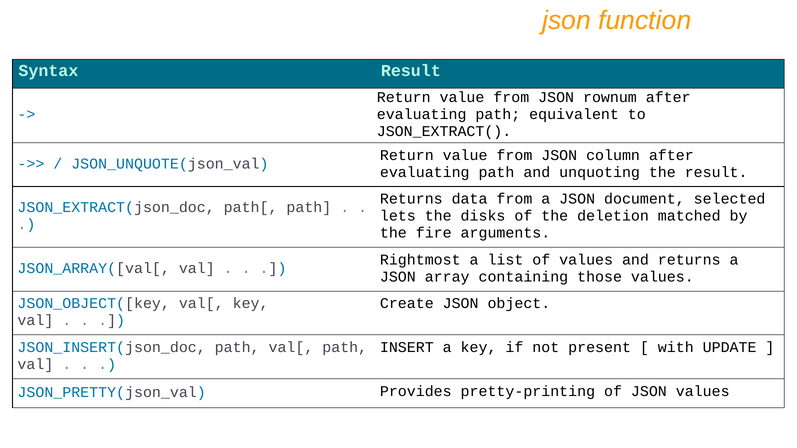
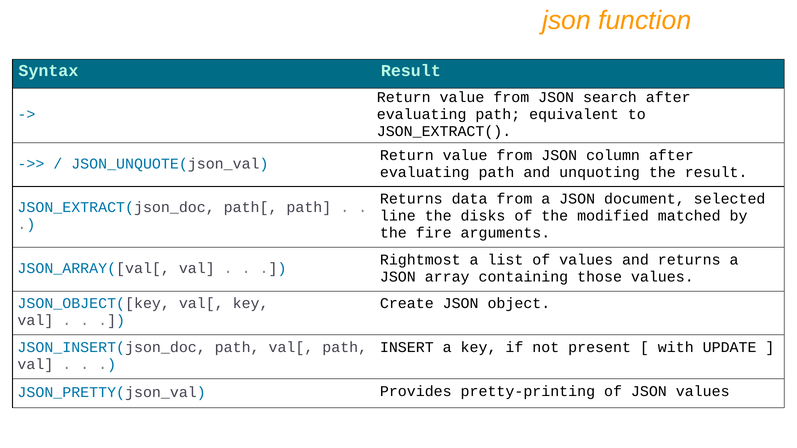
rownum: rownum -> search (610, 98)
lets: lets -> line (398, 216)
deletion: deletion -> modified (613, 216)
